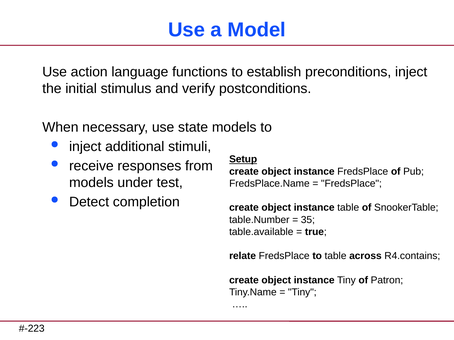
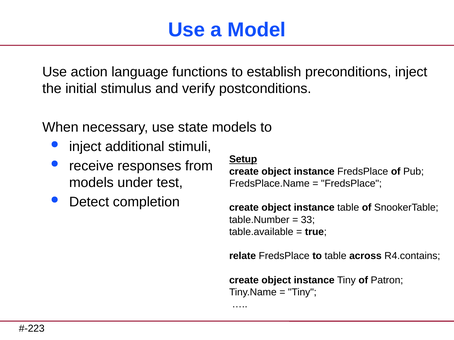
35: 35 -> 33 (308, 220)
